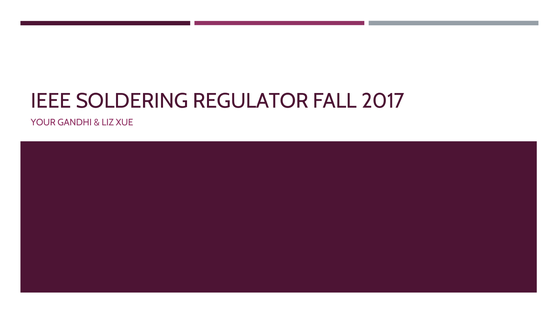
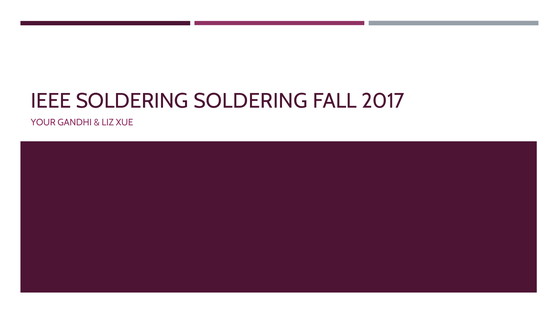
SOLDERING REGULATOR: REGULATOR -> SOLDERING (250, 101)
